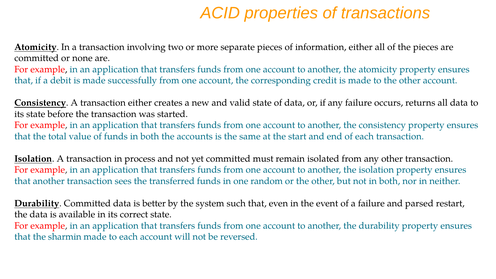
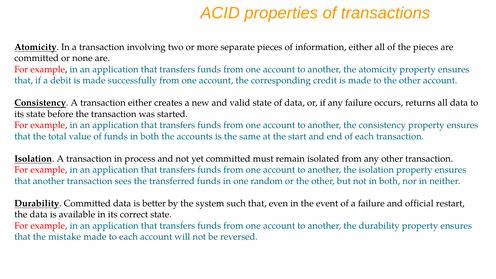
parsed: parsed -> official (419, 203)
sharmin: sharmin -> mistake (65, 237)
